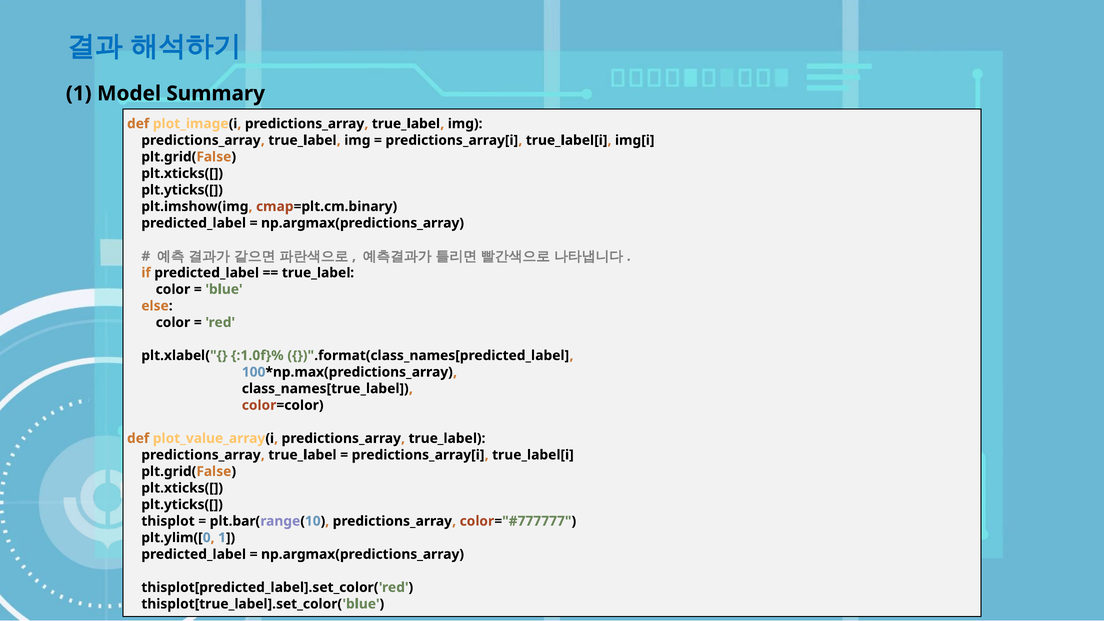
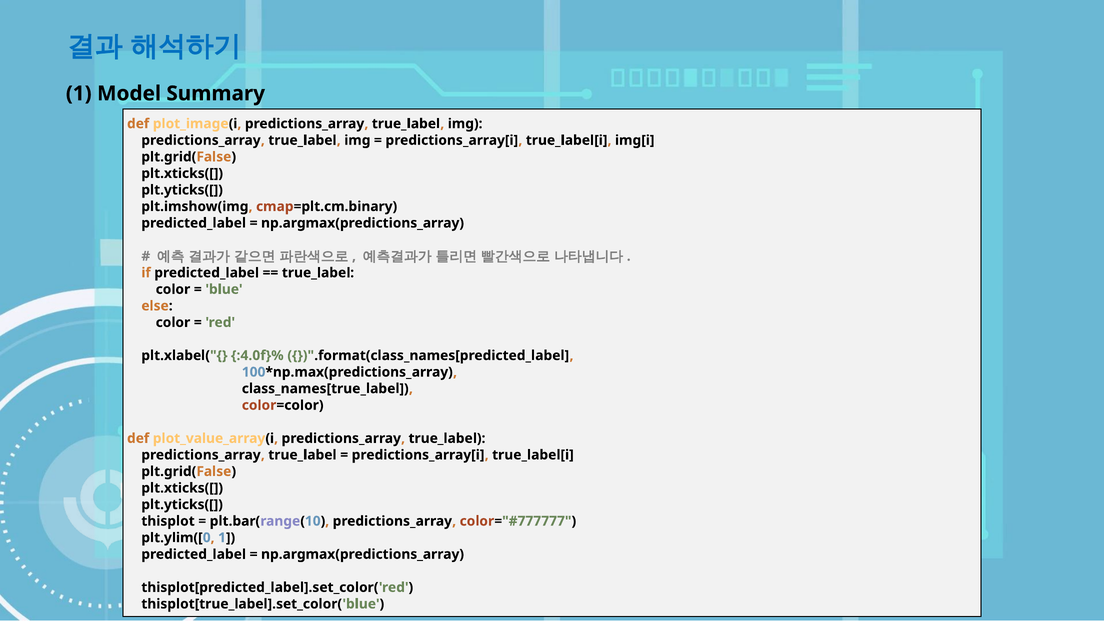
:1.0f}%: :1.0f}% -> :4.0f}% (257, 356)
